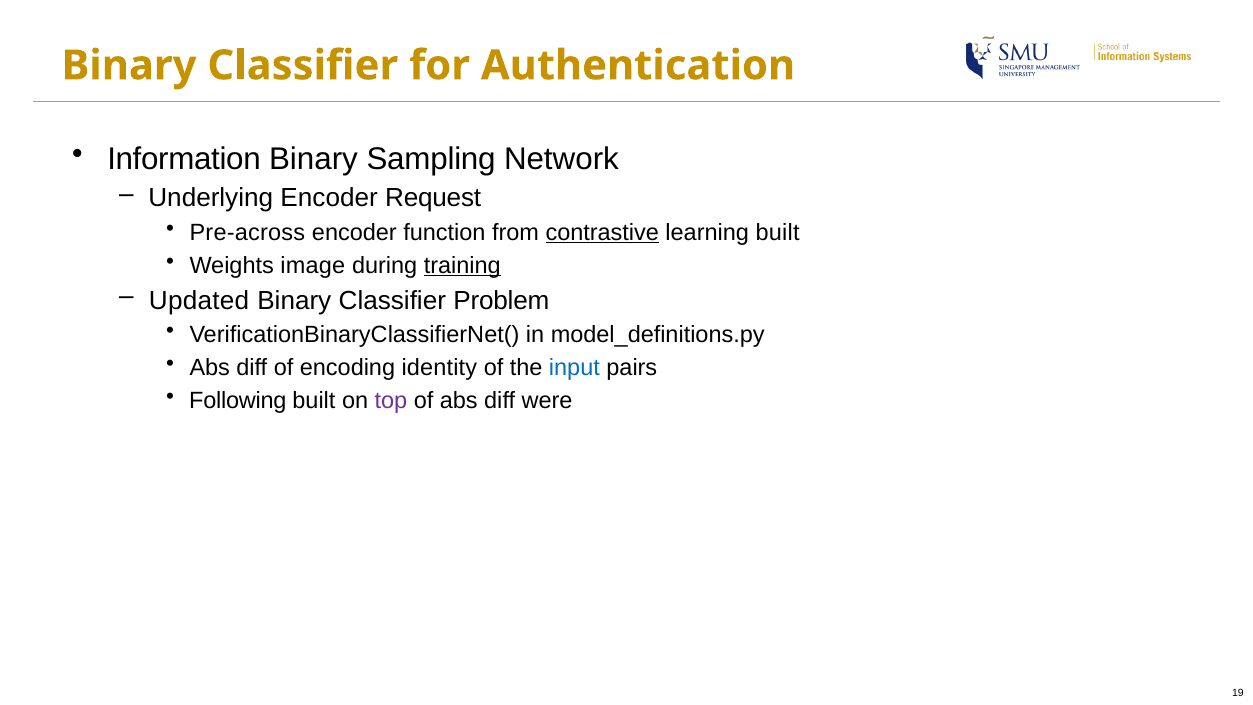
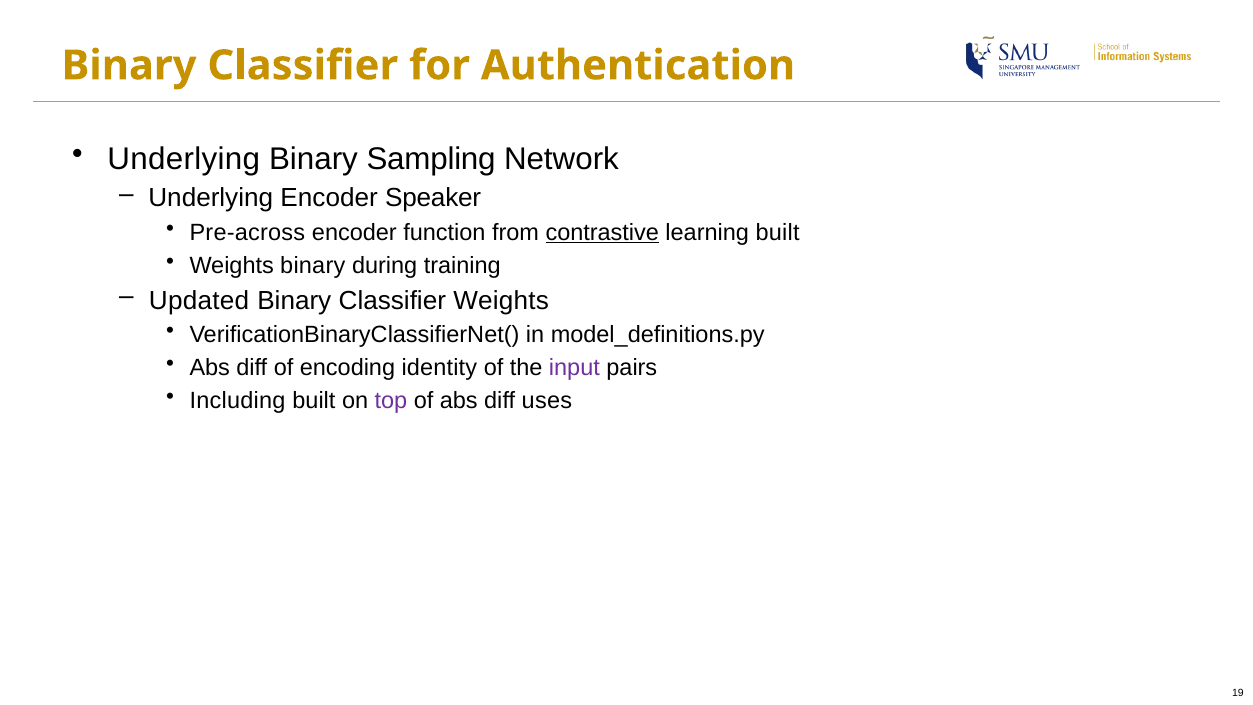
Information: Information -> Underlying (184, 159)
Request: Request -> Speaker (433, 198)
Weights image: image -> binary (313, 265)
training underline: present -> none (462, 265)
Classifier Problem: Problem -> Weights (501, 300)
input colour: blue -> purple (574, 368)
Following: Following -> Including (238, 401)
were: were -> uses (547, 401)
